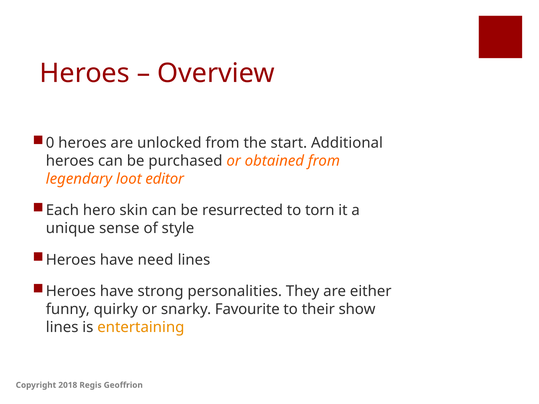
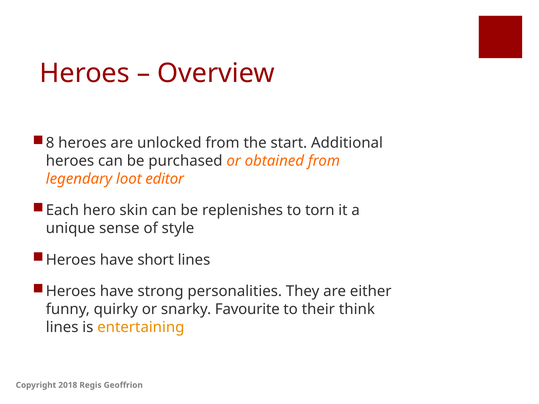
0: 0 -> 8 (50, 143)
resurrected: resurrected -> replenishes (243, 210)
need: need -> short (156, 260)
show: show -> think (357, 309)
